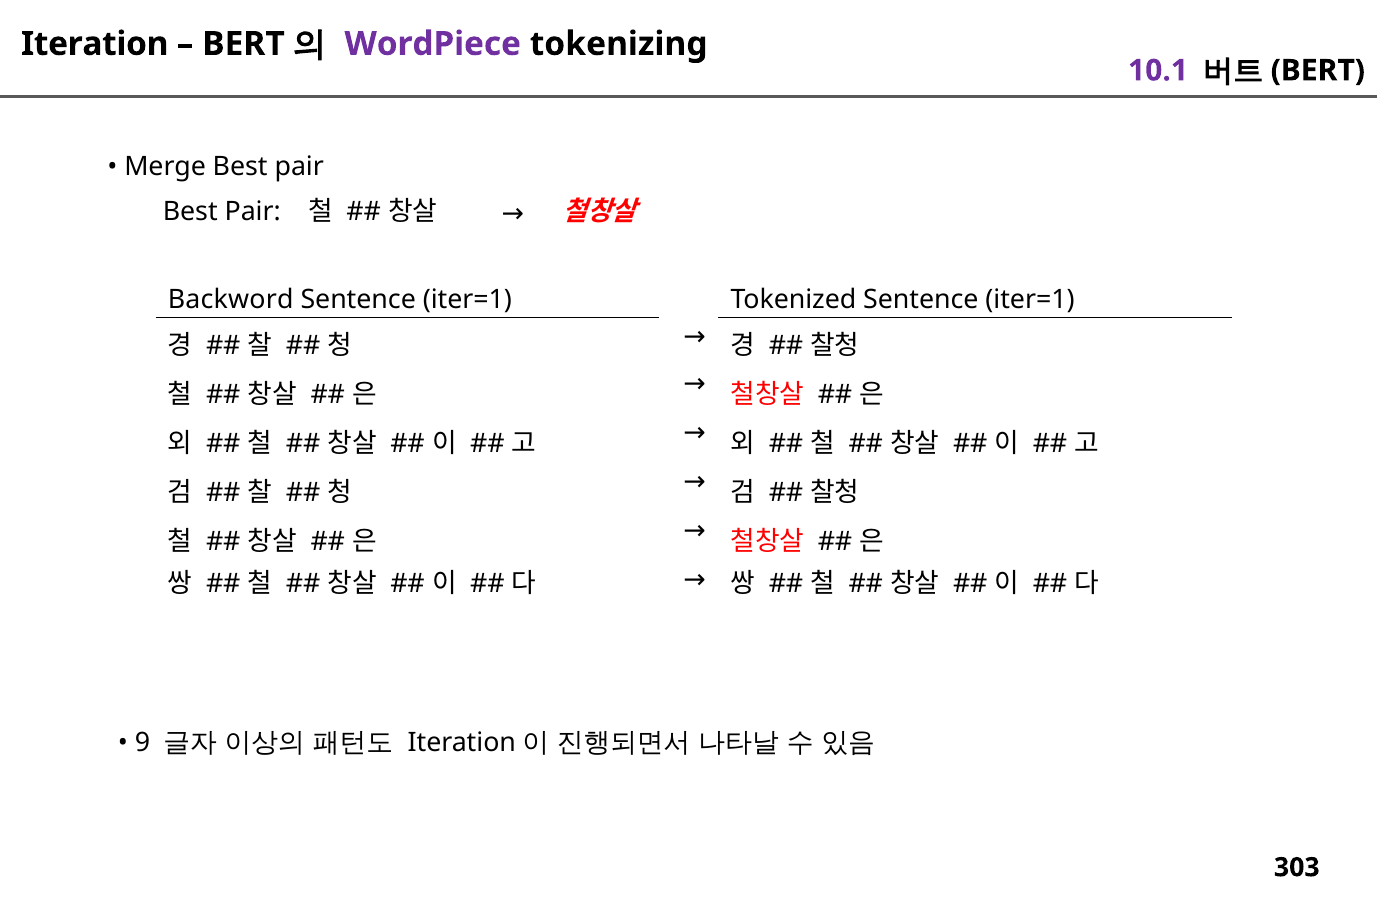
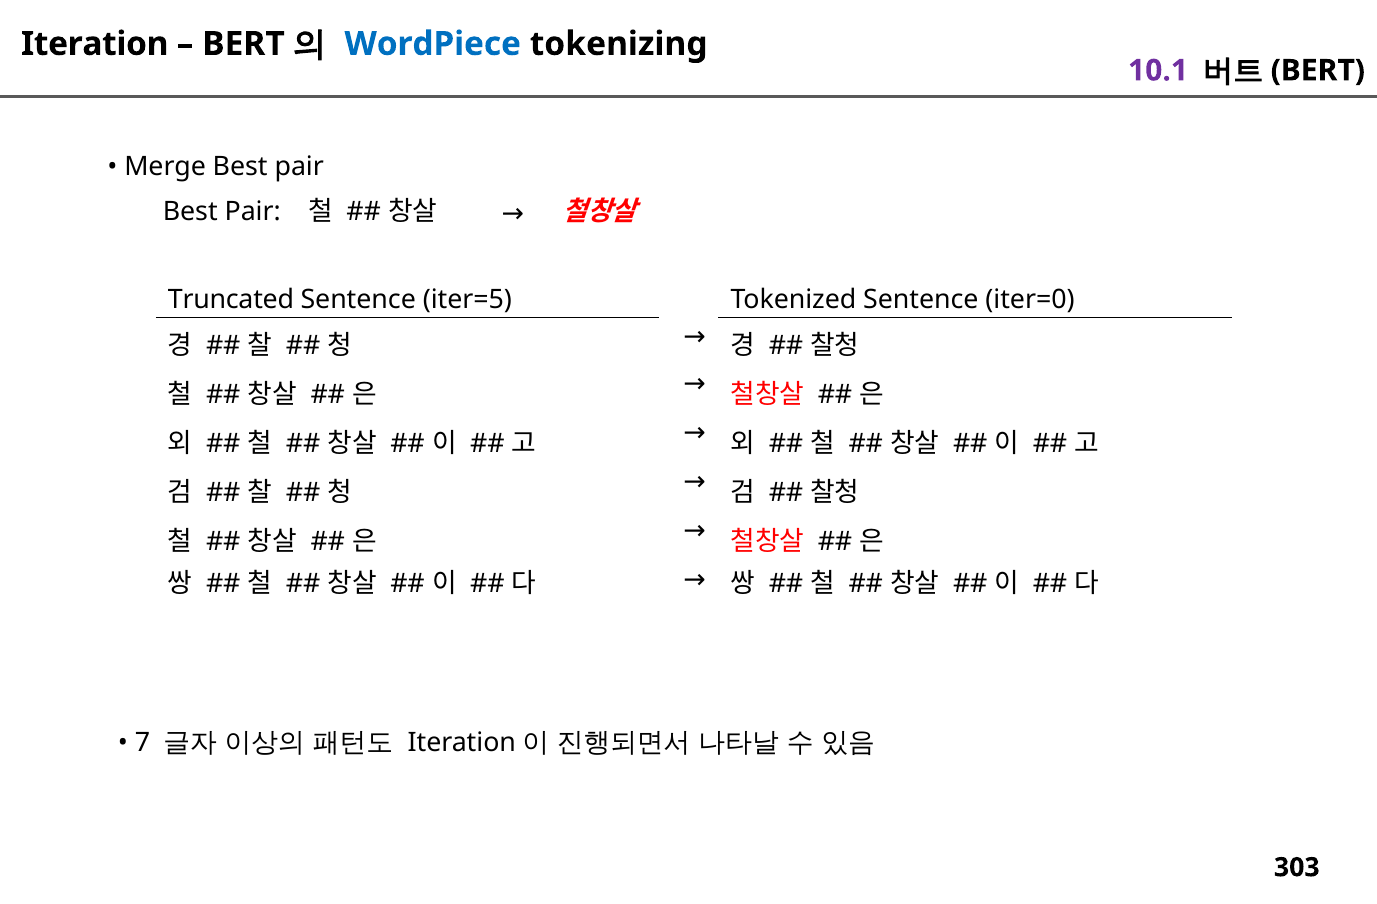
WordPiece colour: purple -> blue (433, 44)
Backword: Backword -> Truncated (231, 299)
iter=1: iter=1 -> iter=5 (467, 299)
Tokenized Sentence iter=1: iter=1 -> iter=0 (1030, 299)
9: 9 -> 7 (143, 743)
